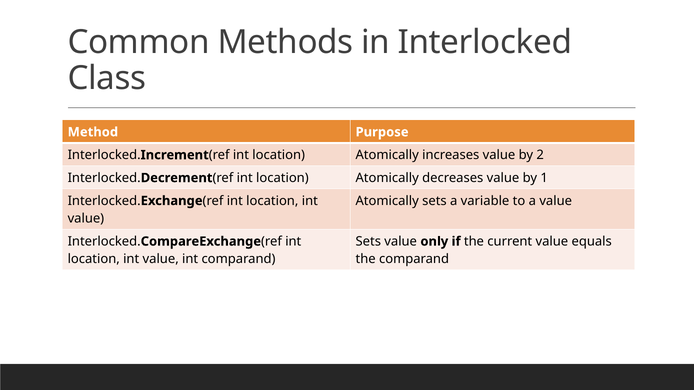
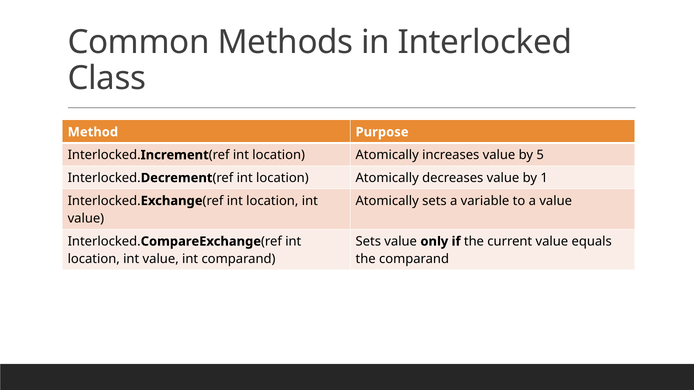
2: 2 -> 5 (540, 155)
